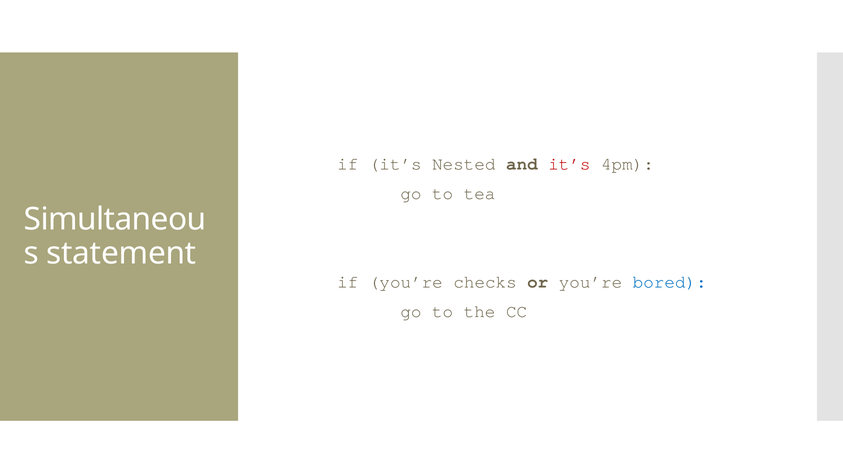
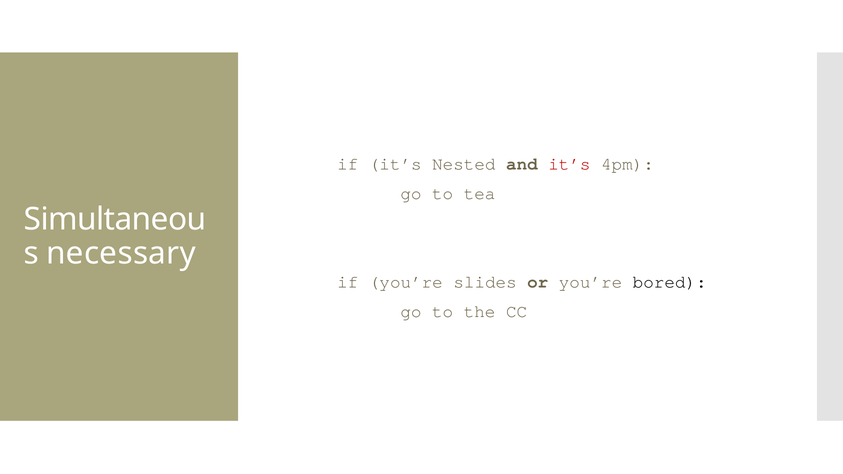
statement: statement -> necessary (121, 254)
checks: checks -> slides (485, 282)
bored colour: blue -> black (670, 282)
